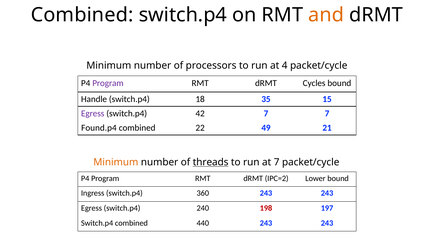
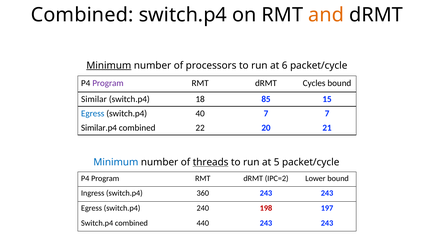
Minimum underline: none -> present (109, 66)
4: 4 -> 6 (285, 66)
Handle: Handle -> Similar (94, 99)
35: 35 -> 85 (266, 99)
Egress colour: purple -> blue (93, 114)
42: 42 -> 40 (200, 114)
Found.p4: Found.p4 -> Similar.p4 (99, 128)
49: 49 -> 20 (266, 128)
Minimum colour: orange -> blue (116, 162)
at 7: 7 -> 5 (277, 162)
